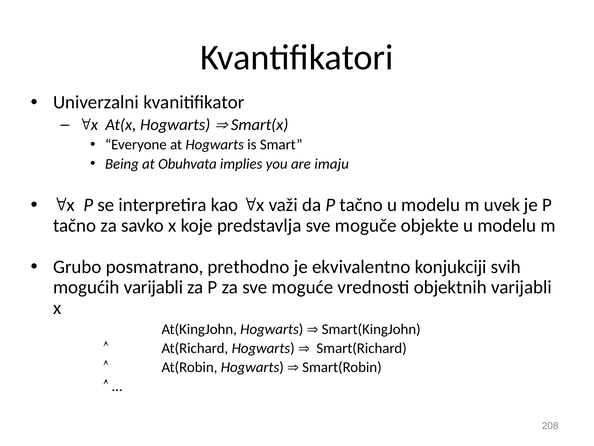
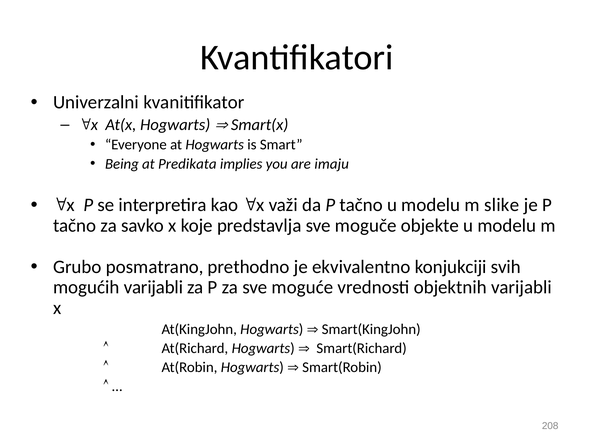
Obuhvata: Obuhvata -> Predikata (187, 164)
uvek: uvek -> slike (502, 205)
